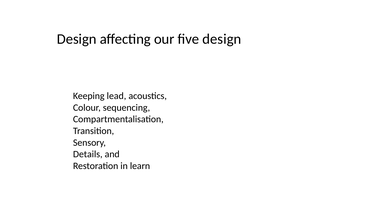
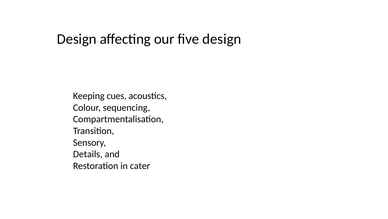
lead: lead -> cues (117, 96)
learn: learn -> cater (140, 165)
